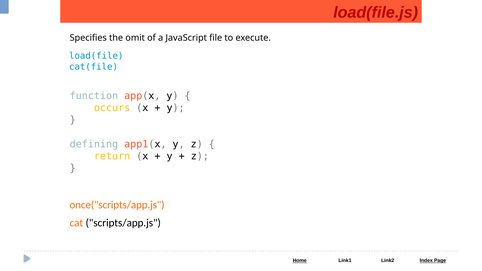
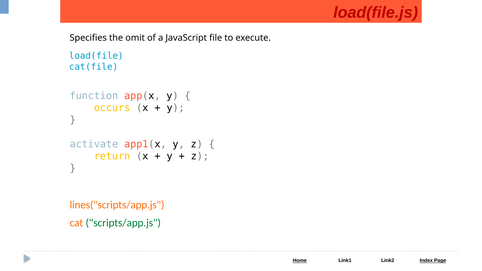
defining: defining -> activate (94, 144)
once("scripts/app.js: once("scripts/app.js -> lines("scripts/app.js (117, 205)
scripts/app.js colour: black -> green (123, 223)
